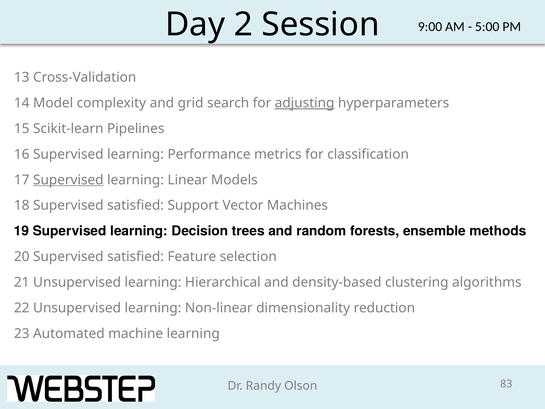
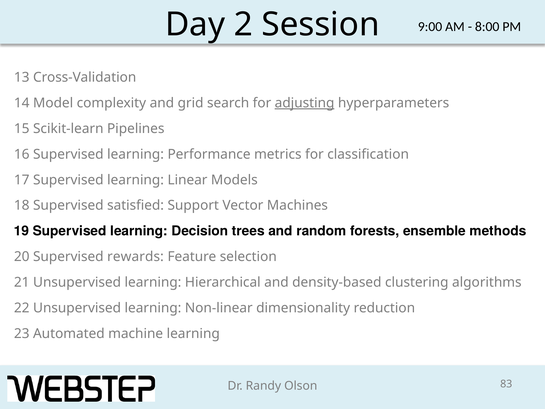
5:00: 5:00 -> 8:00 (487, 27)
Supervised underline: present -> none (68, 180)
20 Supervised satisfied: satisfied -> rewards (135, 257)
